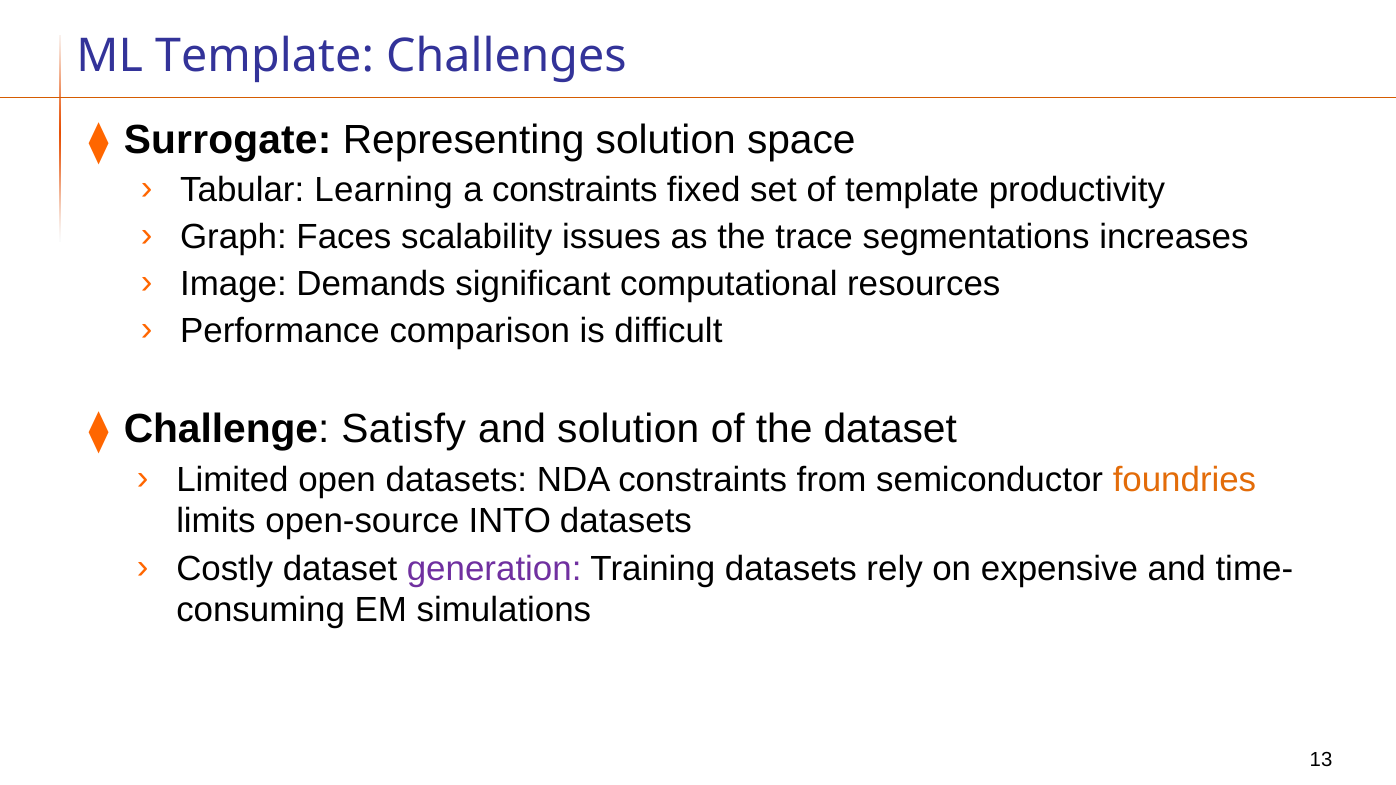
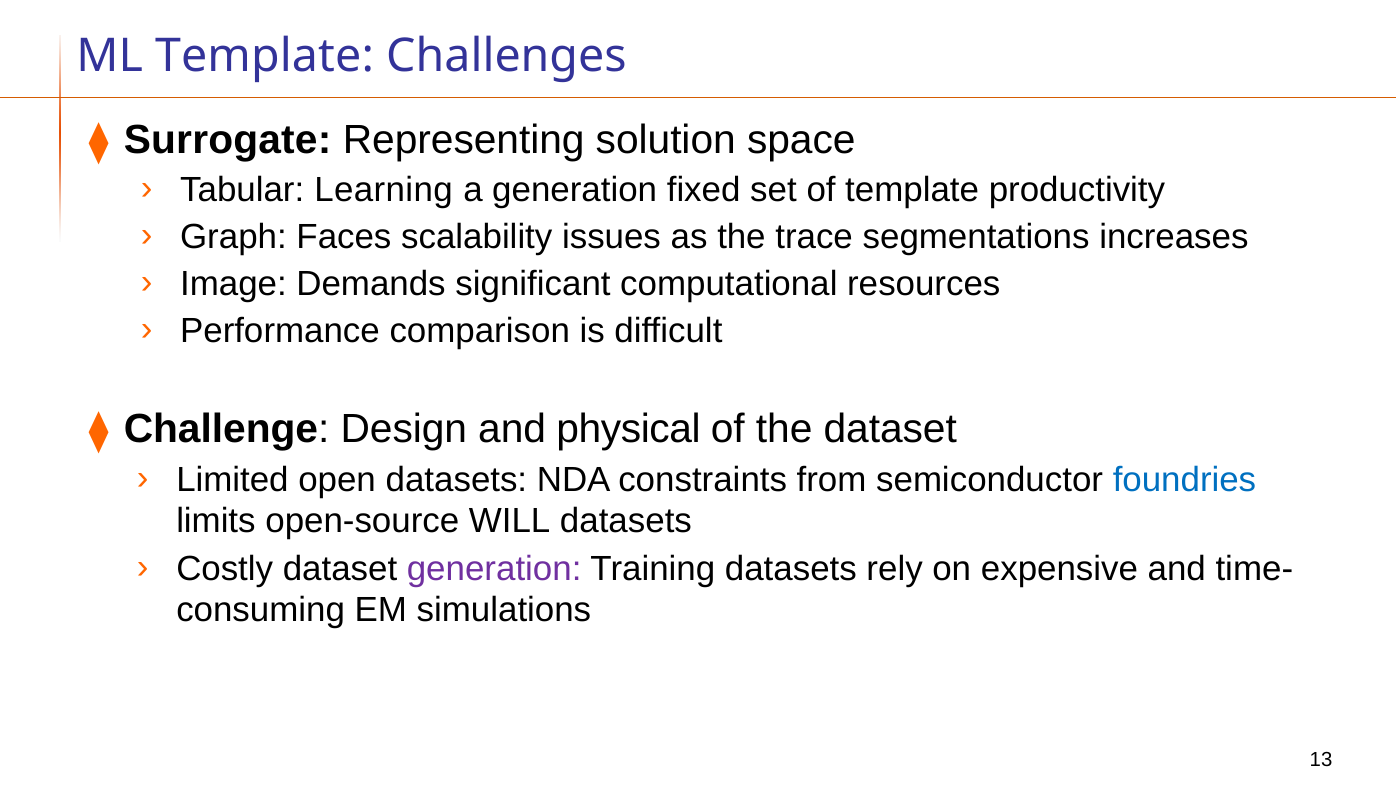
a constraints: constraints -> generation (575, 190)
Satisfy: Satisfy -> Design (404, 429)
and solution: solution -> physical (629, 429)
foundries colour: orange -> blue (1184, 480)
INTO: INTO -> WILL (510, 522)
